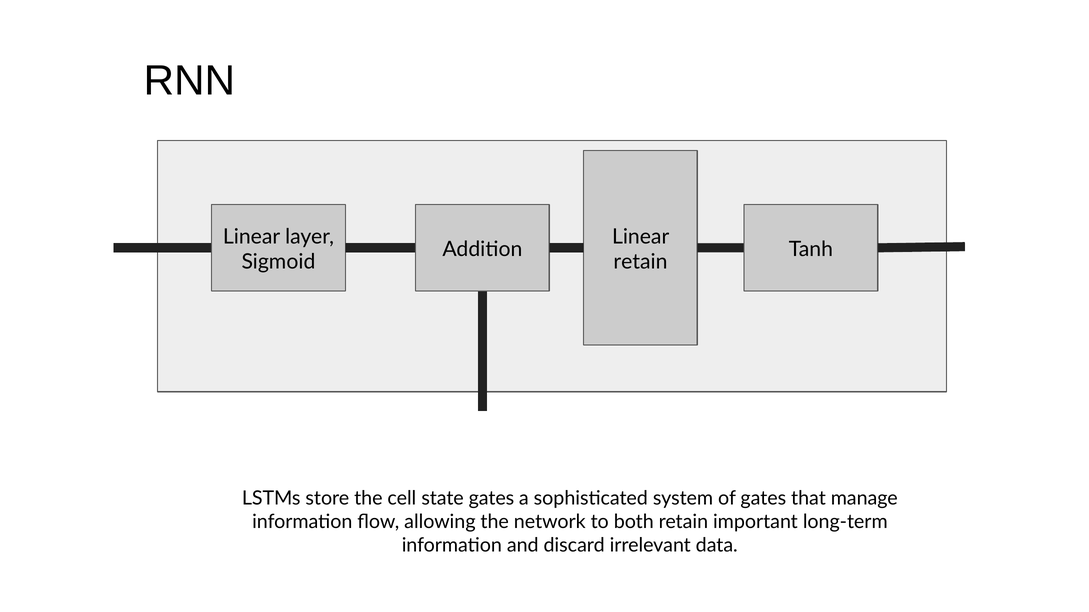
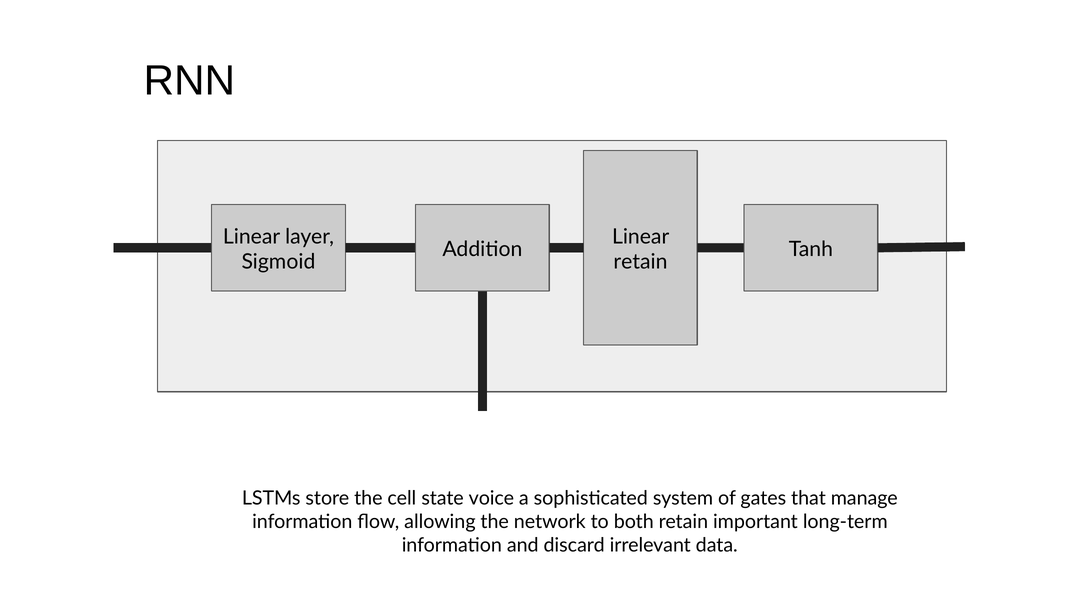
state gates: gates -> voice (491, 499)
